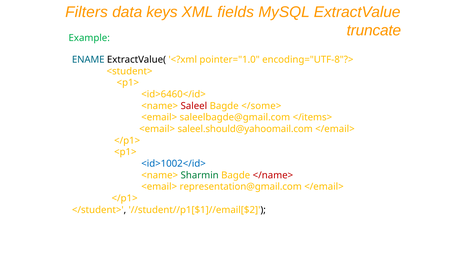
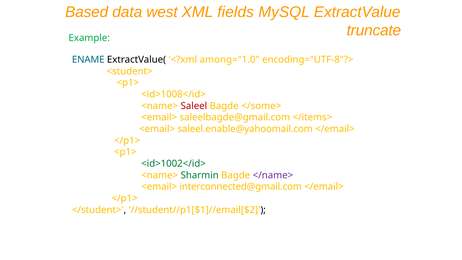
Filters: Filters -> Based (87, 12)
keys: keys -> west (162, 12)
pointer="1.0: pointer="1.0 -> among="1.0 (230, 60)
<id>6460</id>: <id>6460</id> -> <id>1008</id> (174, 94)
saleel.should@yahoomail.com: saleel.should@yahoomail.com -> saleel.enable@yahoomail.com (245, 129)
<id>1002</id> colour: blue -> green (174, 164)
</name> colour: red -> purple (273, 175)
representation@gmail.com: representation@gmail.com -> interconnected@gmail.com (241, 187)
